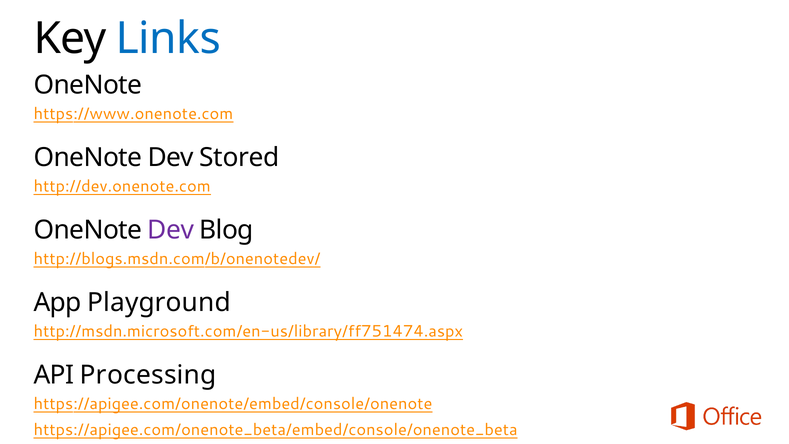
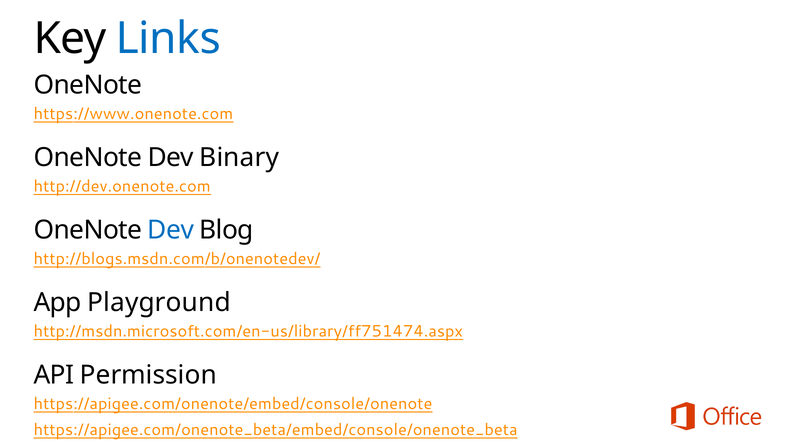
Stored: Stored -> Binary (239, 158)
Dev colour: purple -> blue (171, 230)
Processing: Processing -> Permission (148, 375)
